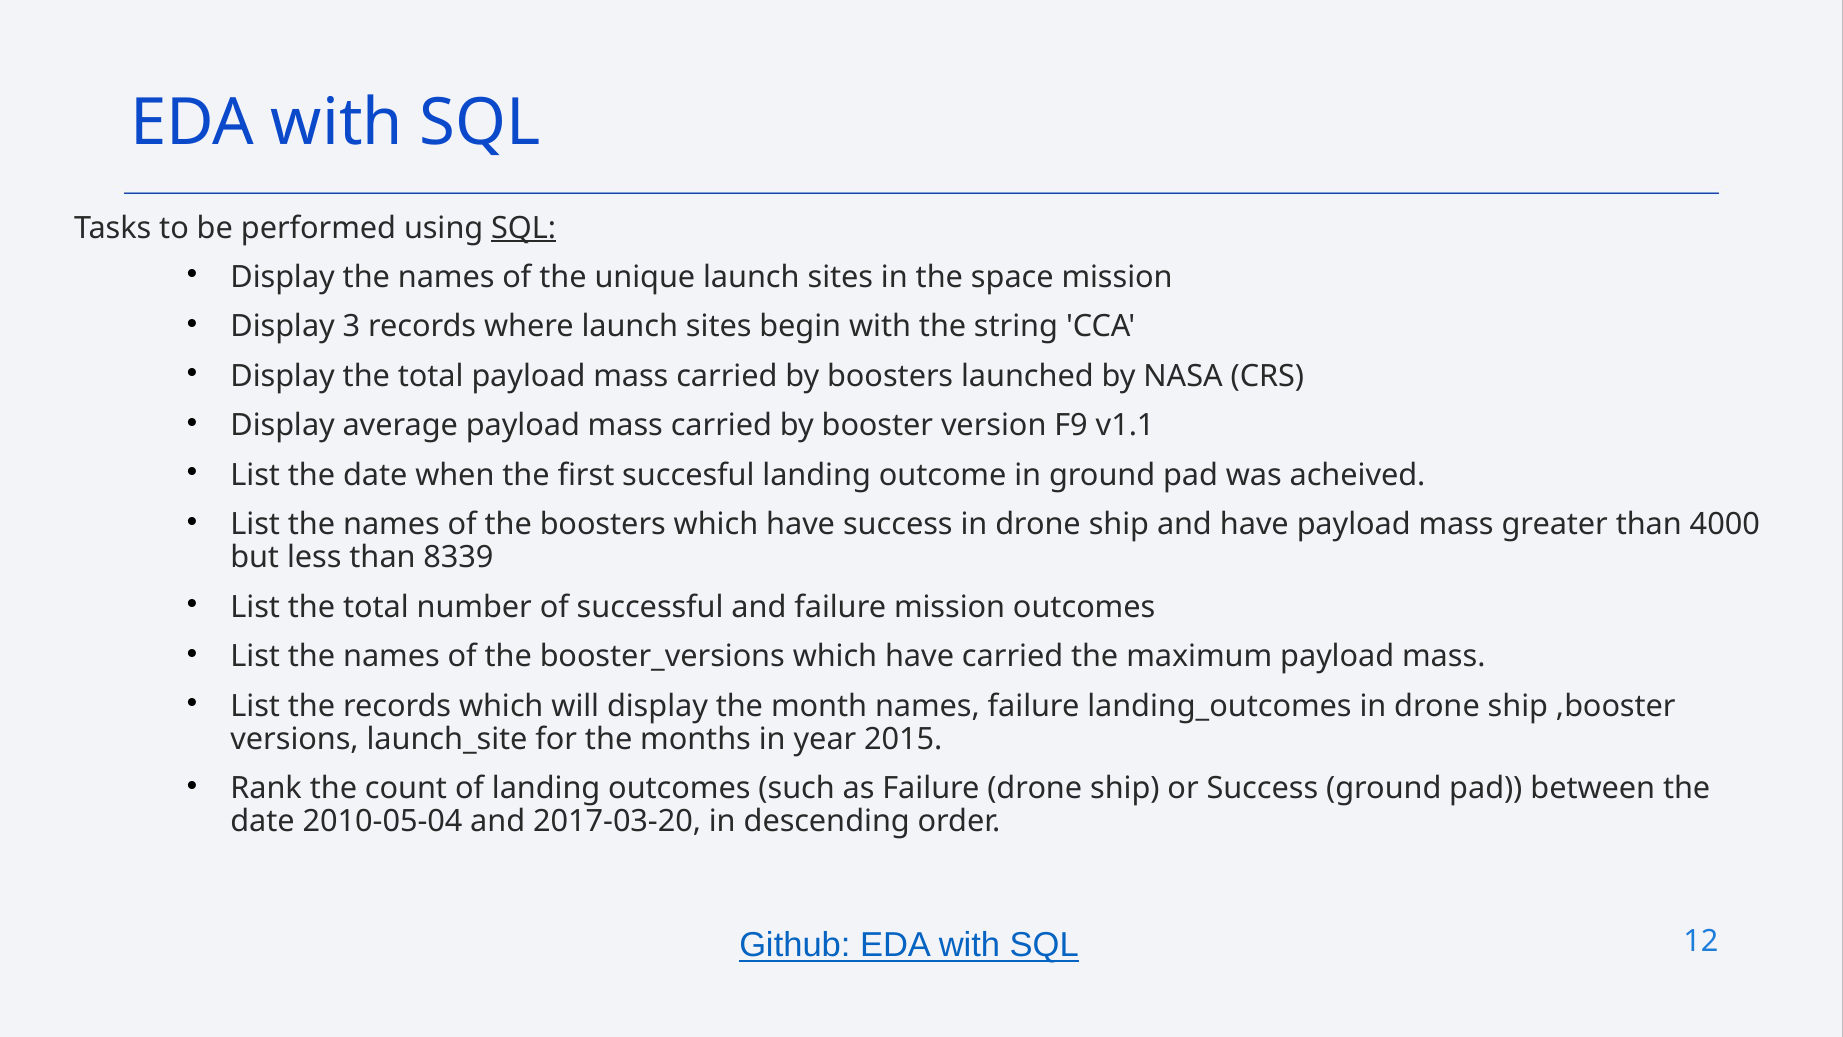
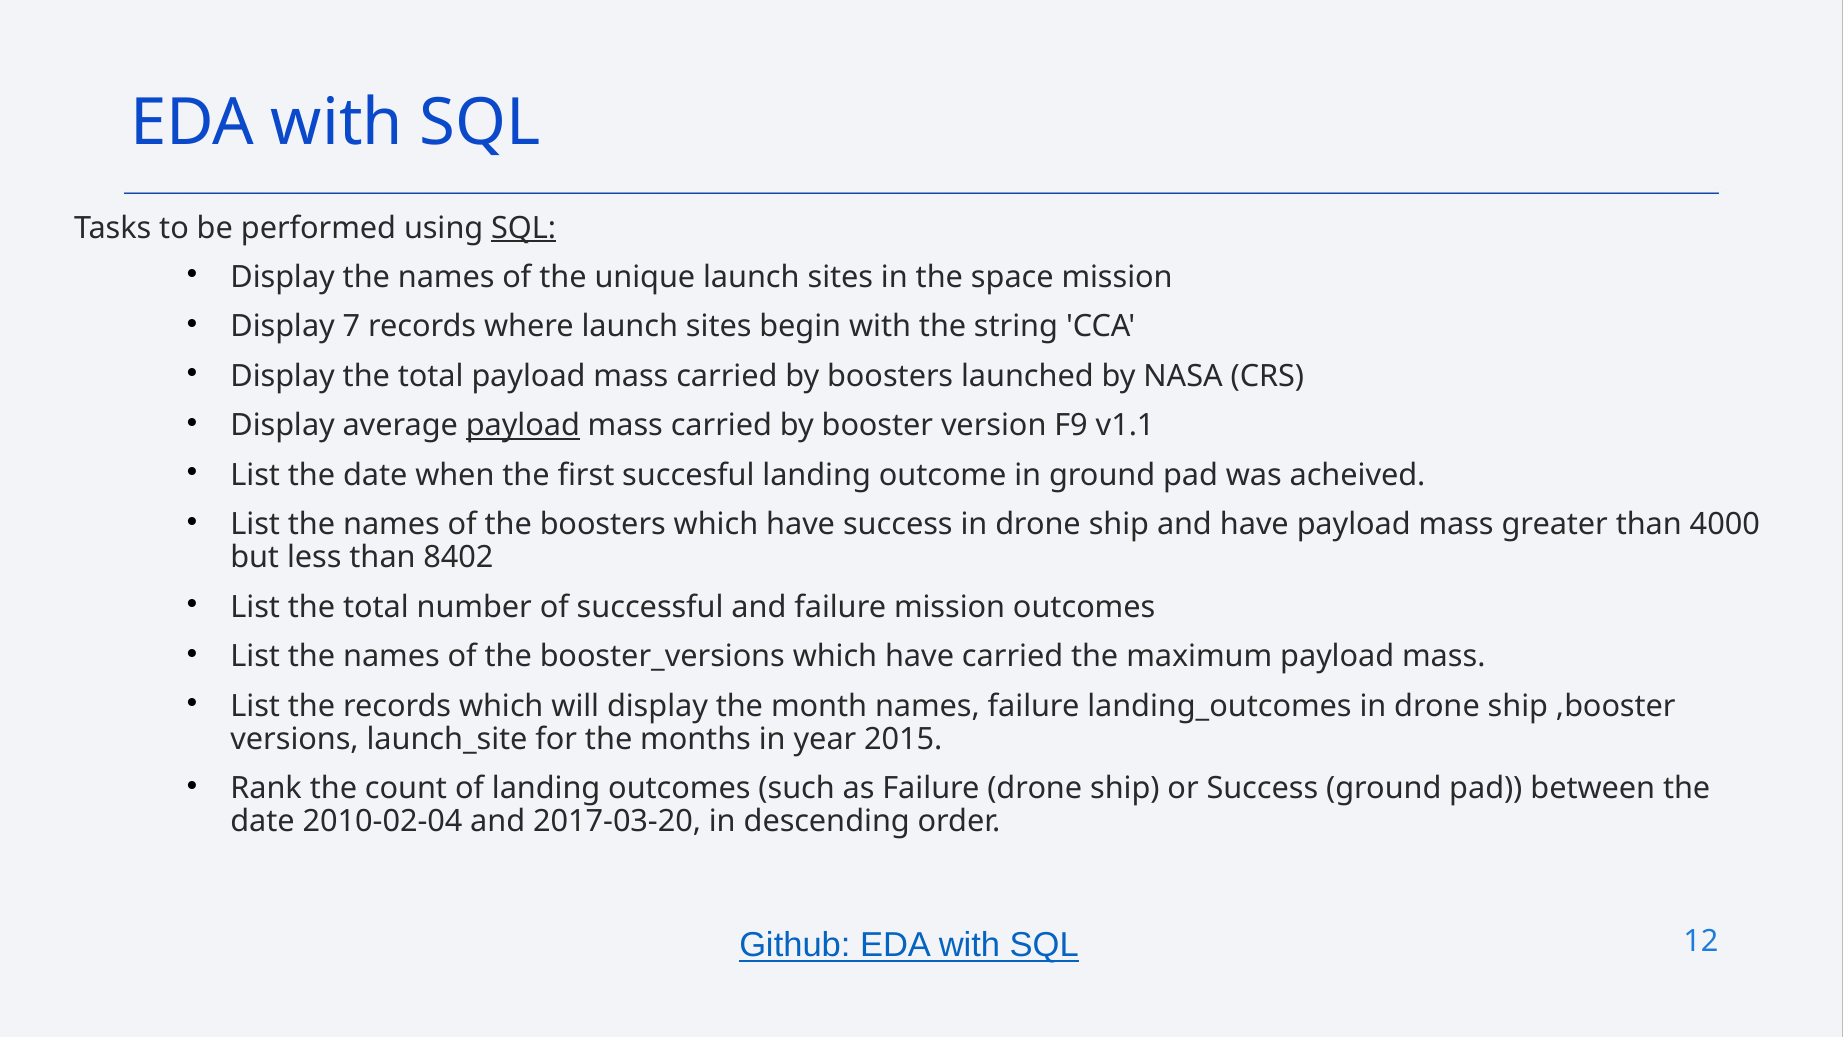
3: 3 -> 7 (351, 326)
payload underline: none -> present (523, 425)
8339: 8339 -> 8402 (459, 557)
2010-05-04: 2010-05-04 -> 2010-02-04 (383, 822)
